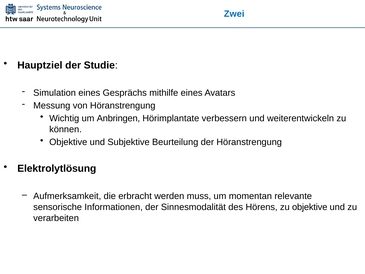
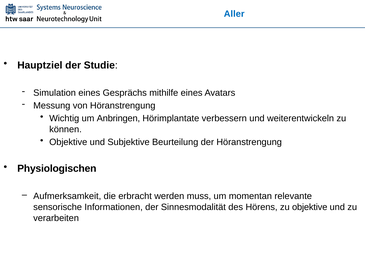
Zwei: Zwei -> Aller (234, 14)
Elektrolytlösung: Elektrolytlösung -> Physiologischen (57, 168)
